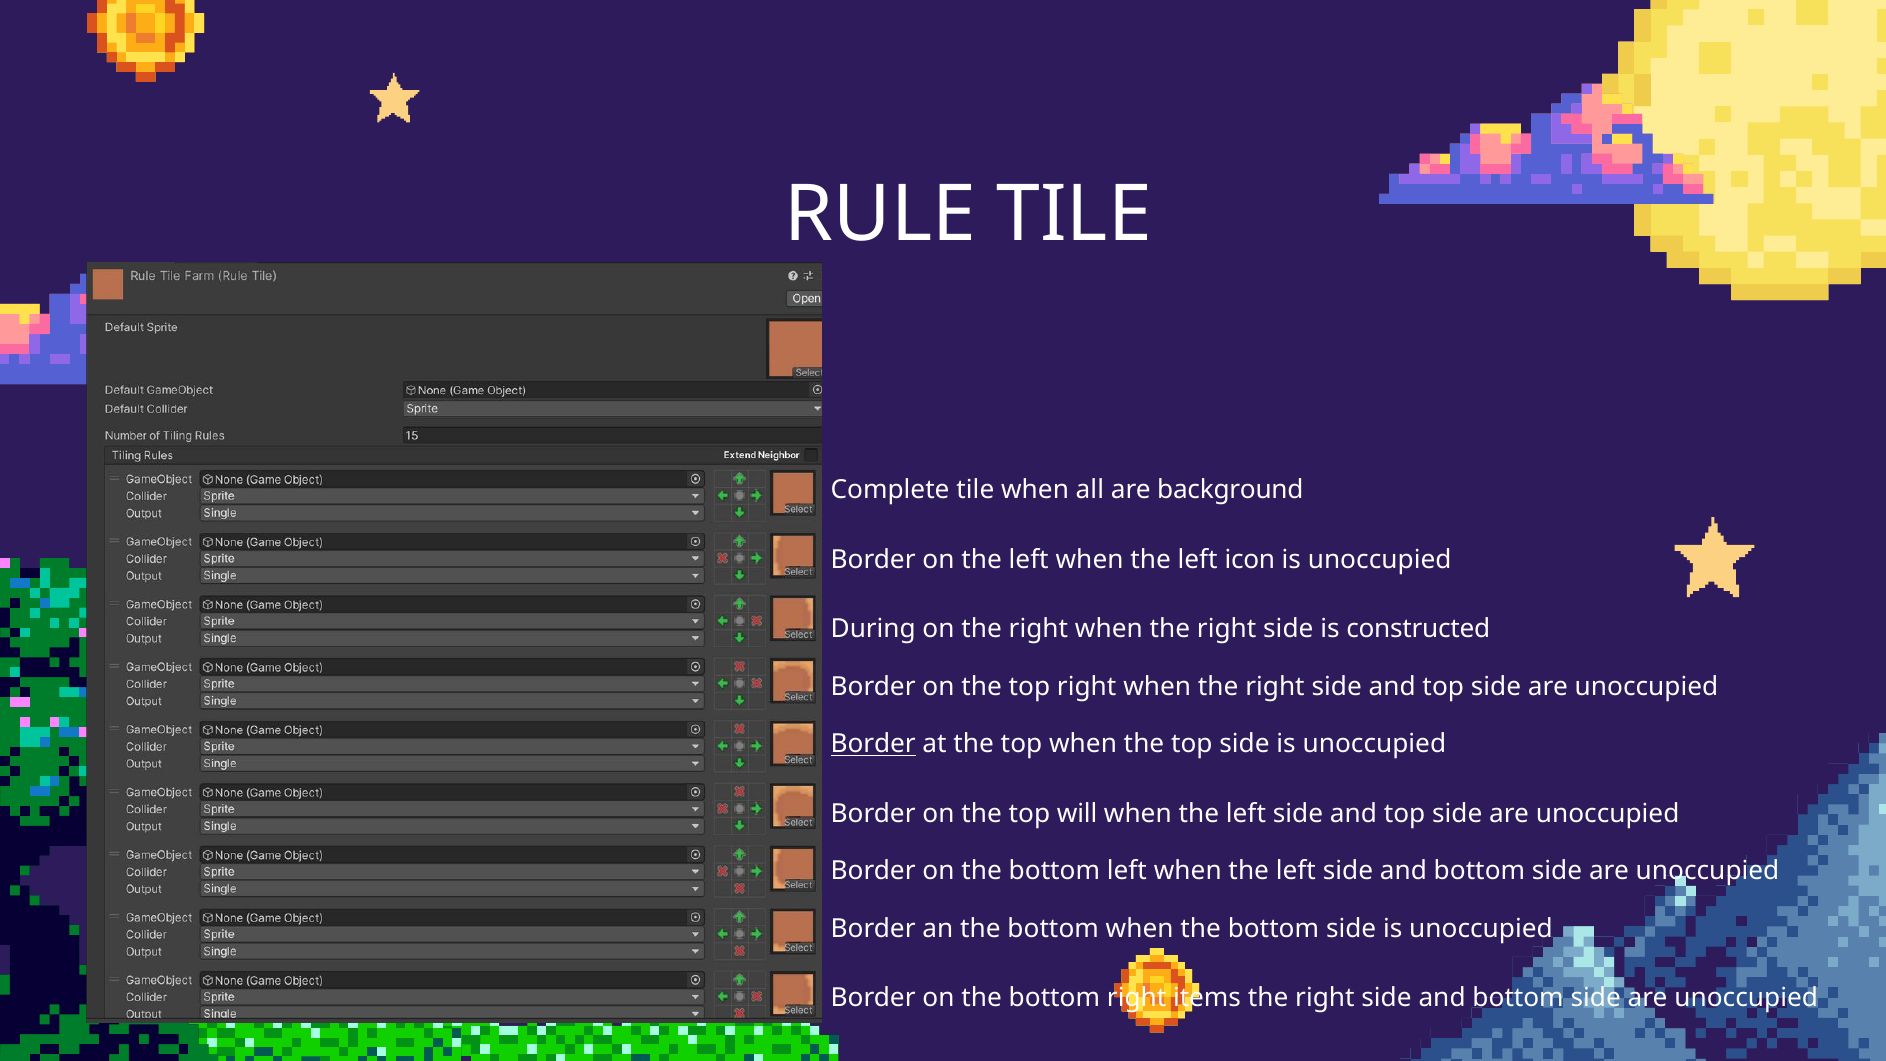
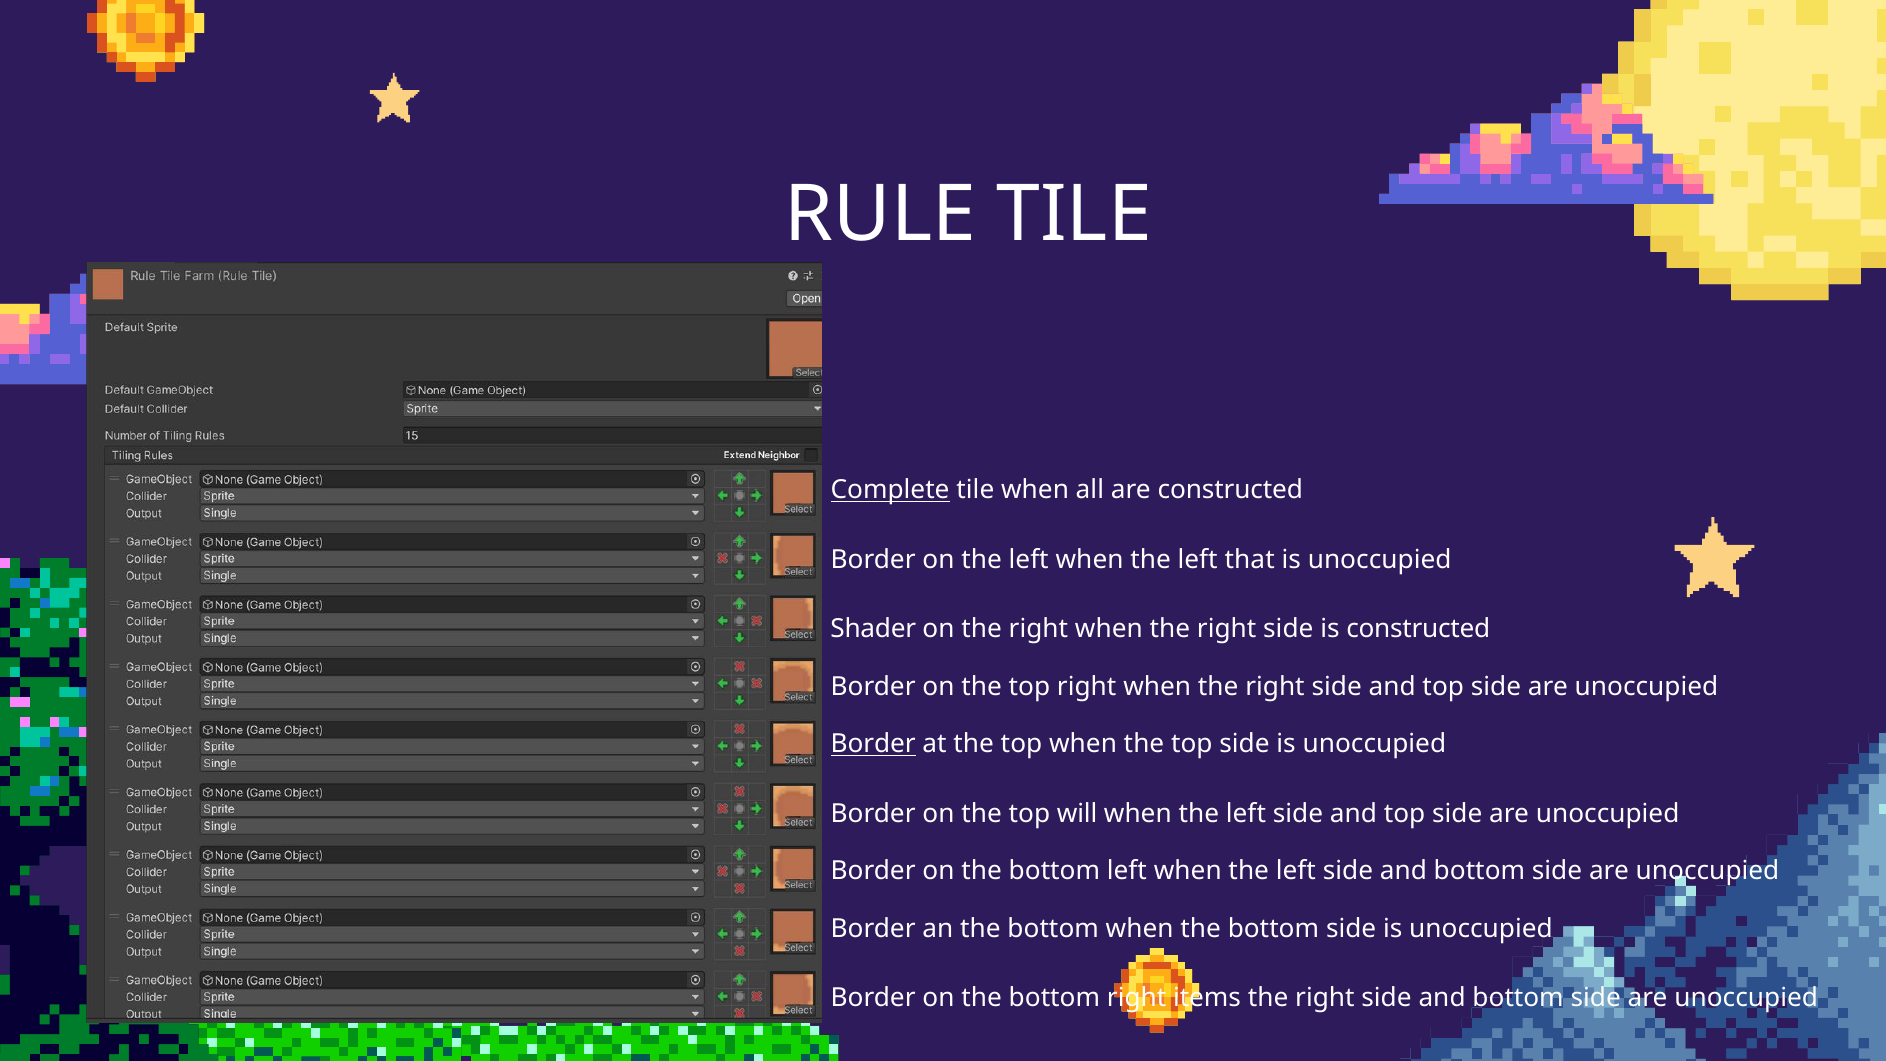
Complete underline: none -> present (890, 490)
are background: background -> constructed (1230, 490)
icon: icon -> that (1250, 559)
During: During -> Shader (873, 629)
